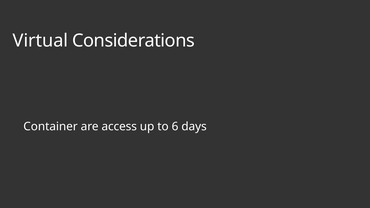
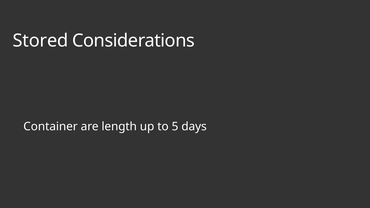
Virtual: Virtual -> Stored (40, 41)
access: access -> length (119, 127)
6: 6 -> 5 (175, 127)
